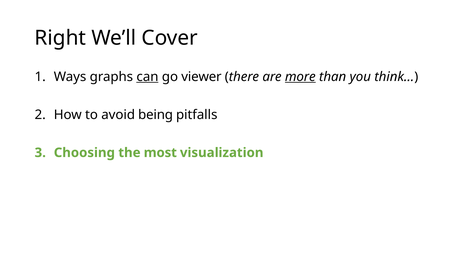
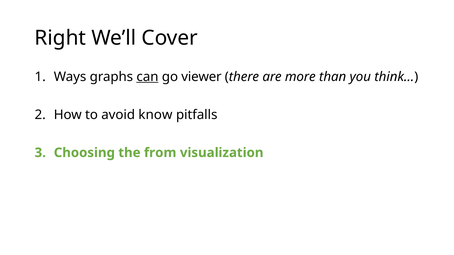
more underline: present -> none (300, 77)
being: being -> know (155, 115)
most: most -> from (160, 153)
